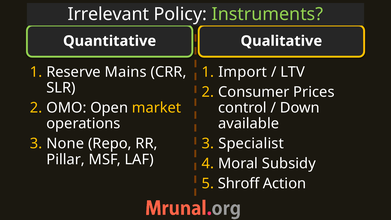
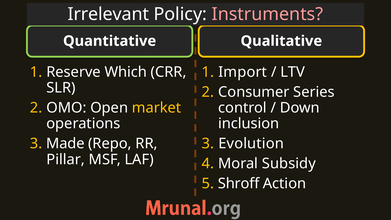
Instruments colour: light green -> pink (267, 14)
Mains: Mains -> Which (126, 72)
Prices: Prices -> Series (314, 92)
available: available -> inclusion (249, 124)
None: None -> Made (65, 144)
Specialist: Specialist -> Evolution (251, 144)
